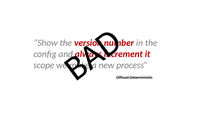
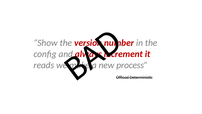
scope: scope -> reads (44, 65)
